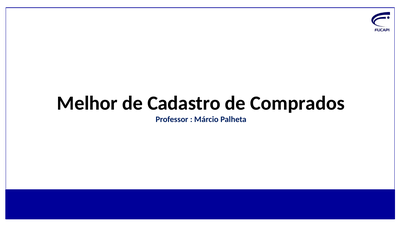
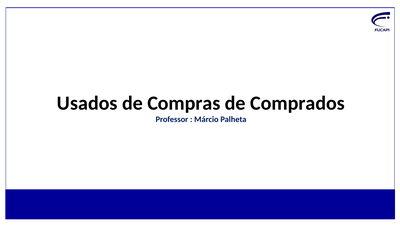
Melhor: Melhor -> Usados (87, 103)
Cadastro: Cadastro -> Compras (184, 103)
